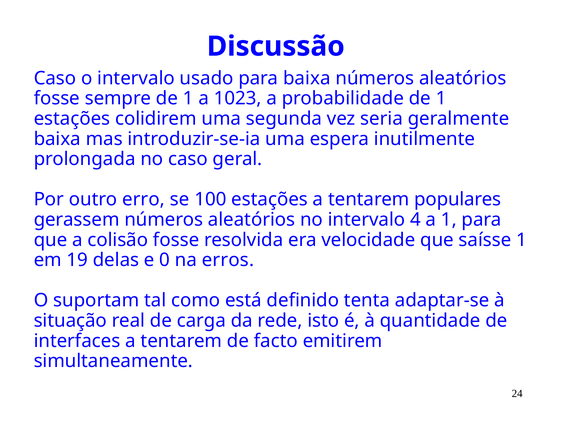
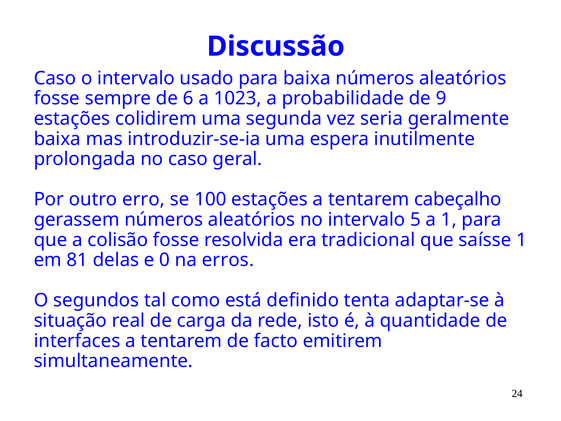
sempre de 1: 1 -> 6 (188, 98)
probabilidade de 1: 1 -> 9 (441, 98)
populares: populares -> cabeçalho (458, 199)
4: 4 -> 5 (415, 220)
velocidade: velocidade -> tradicional (368, 240)
19: 19 -> 81 (77, 260)
suportam: suportam -> segundos (96, 300)
